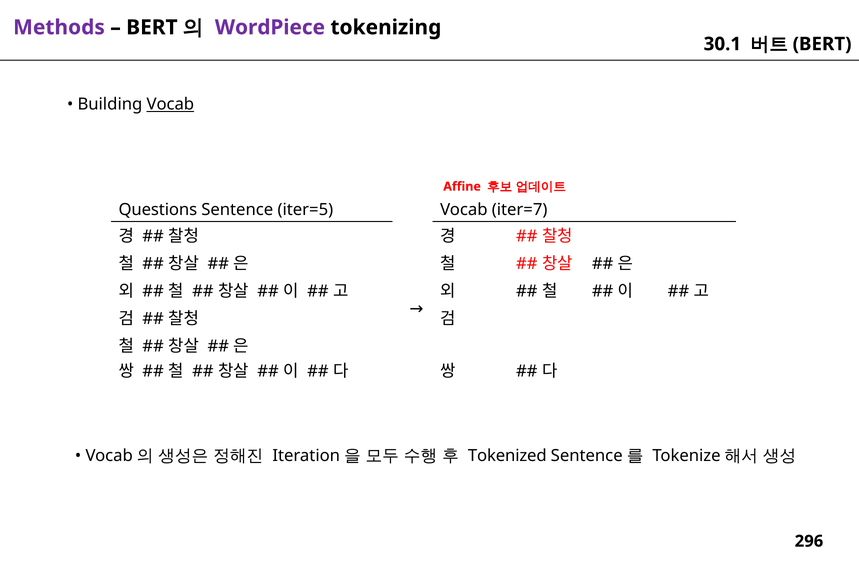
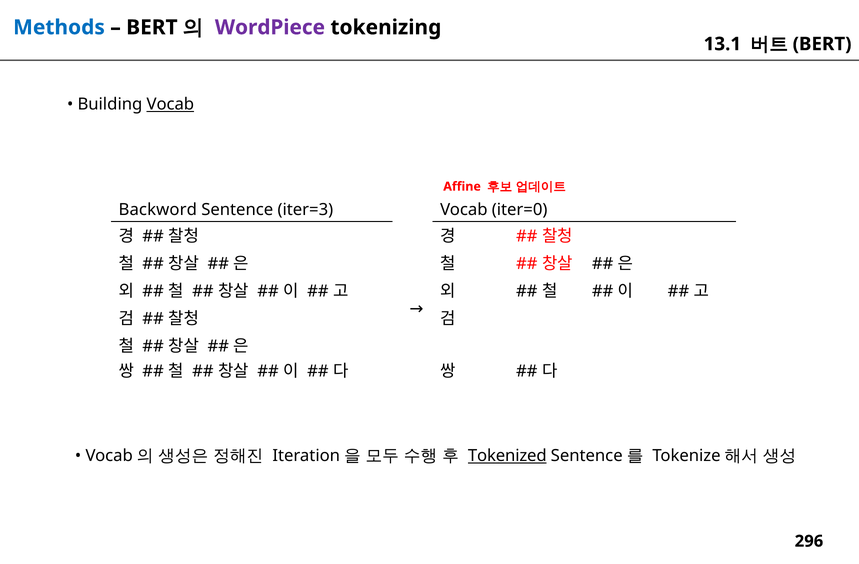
Methods colour: purple -> blue (59, 27)
30.1: 30.1 -> 13.1 (722, 44)
Questions: Questions -> Backword (158, 210)
iter=5: iter=5 -> iter=3 (305, 210)
iter=7: iter=7 -> iter=0 (520, 210)
Tokenized underline: none -> present (507, 456)
